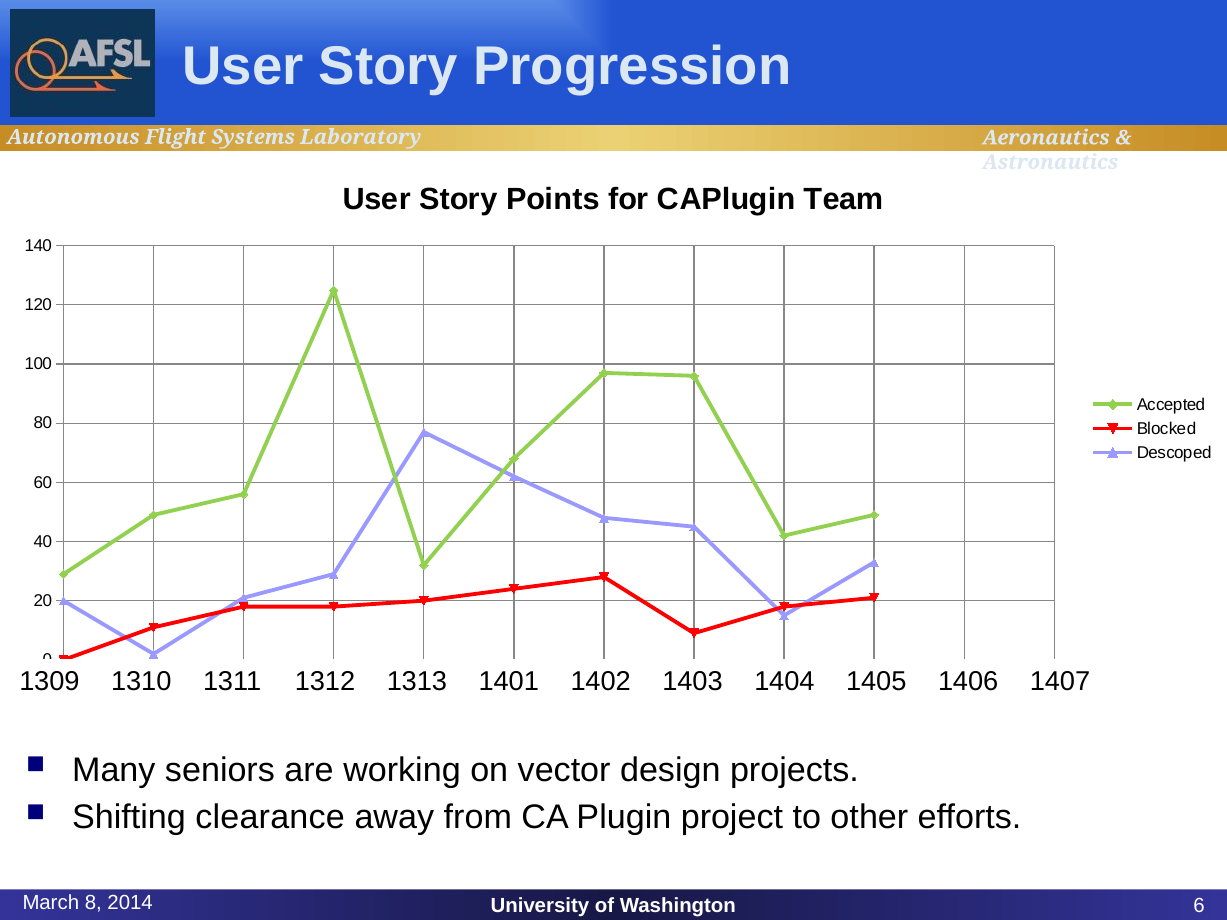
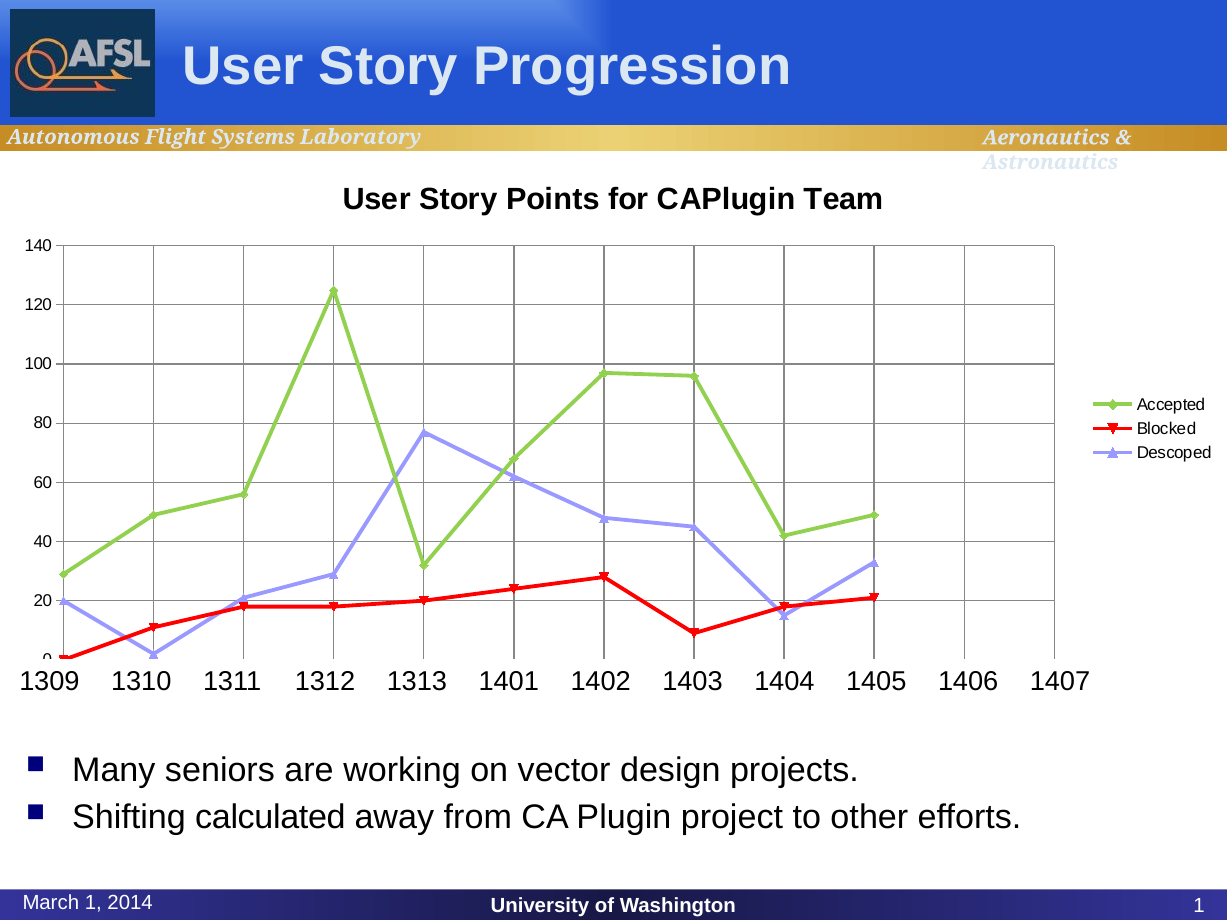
clearance: clearance -> calculated (270, 818)
March 8: 8 -> 1 (93, 903)
Washington 6: 6 -> 1 (1199, 906)
